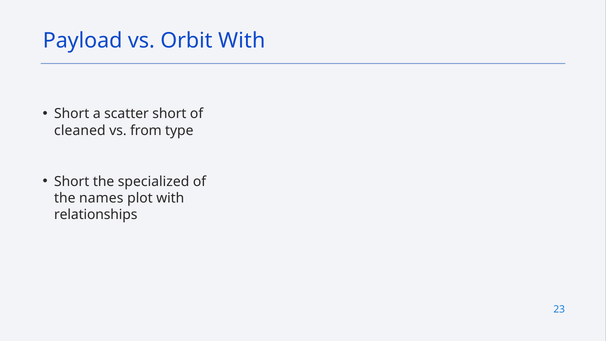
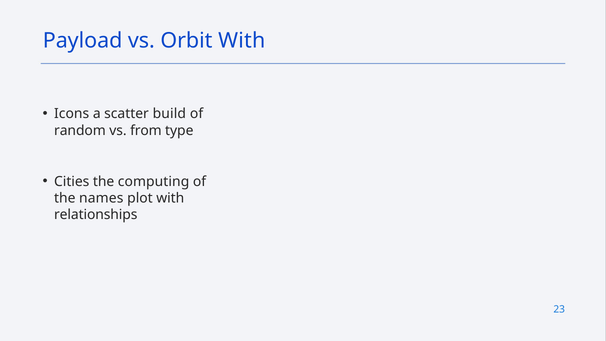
Short: Short -> Icons (72, 114)
scatter short: short -> build (169, 114)
cleaned: cleaned -> random (80, 130)
Short: Short -> Cities (72, 181)
specialized: specialized -> computing (154, 181)
